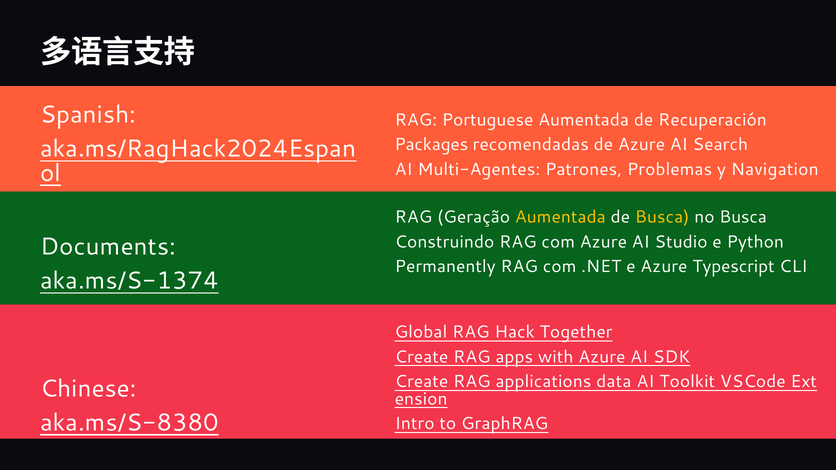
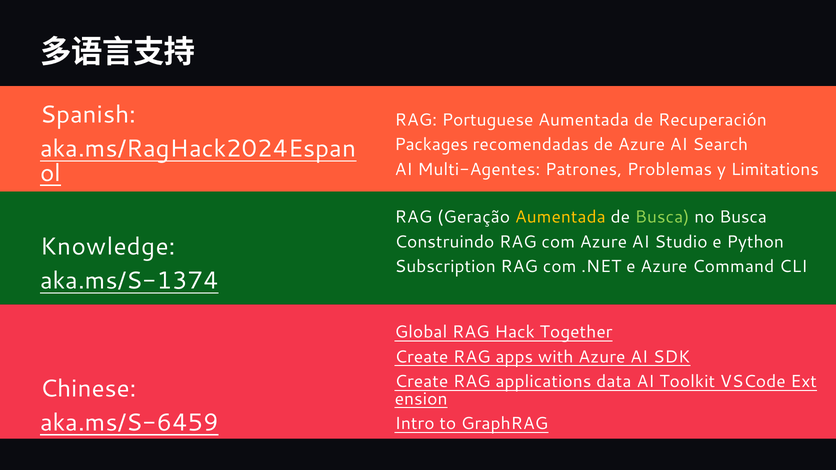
Navigation: Navigation -> Limitations (775, 170)
Busca colour: yellow -> light green (662, 217)
Documents: Documents -> Knowledge (108, 247)
Permanently: Permanently -> Subscription (445, 267)
Typescript: Typescript -> Command (733, 267)
aka.ms/S-8380: aka.ms/S-8380 -> aka.ms/S-6459 (129, 423)
